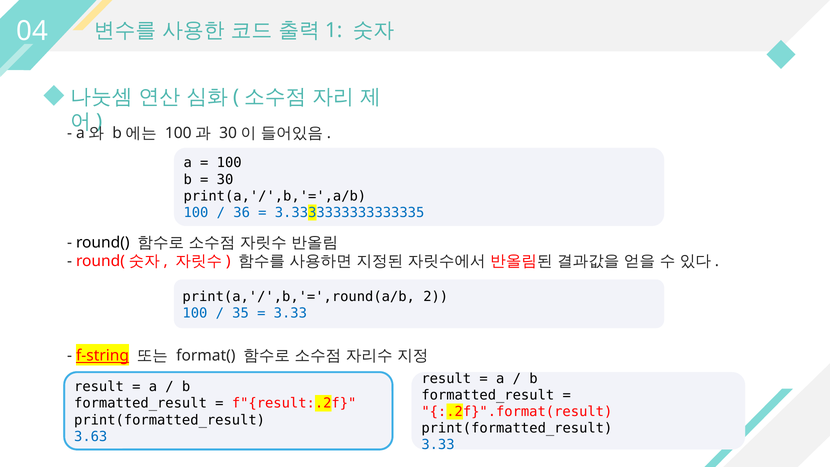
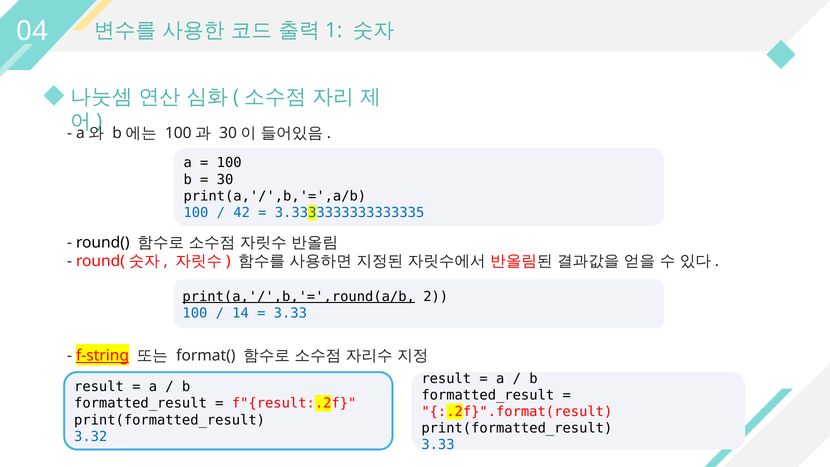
36: 36 -> 42 (242, 213)
print(a,'/',b,'=',round(a/b underline: none -> present (299, 296)
35: 35 -> 14 (241, 313)
3.63: 3.63 -> 3.32 (91, 437)
